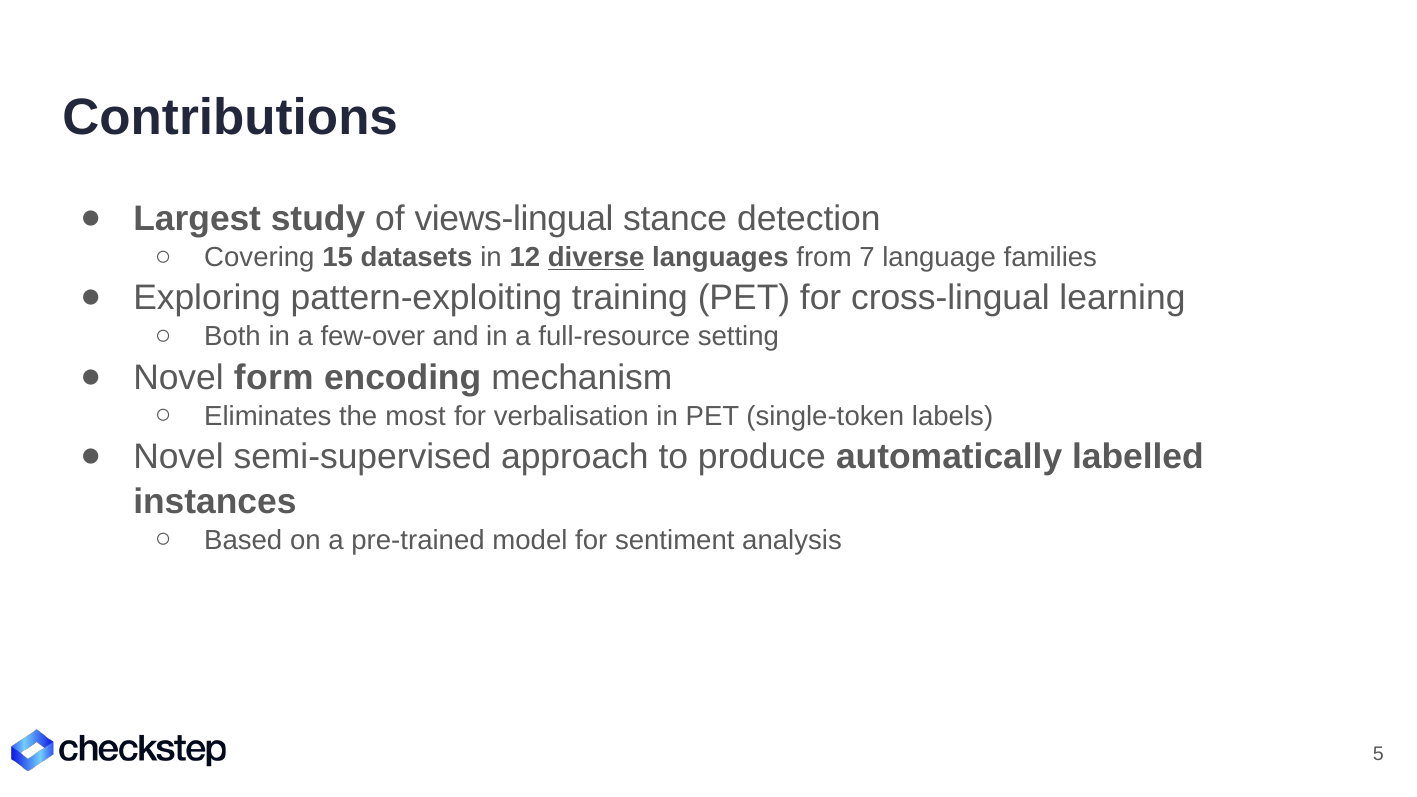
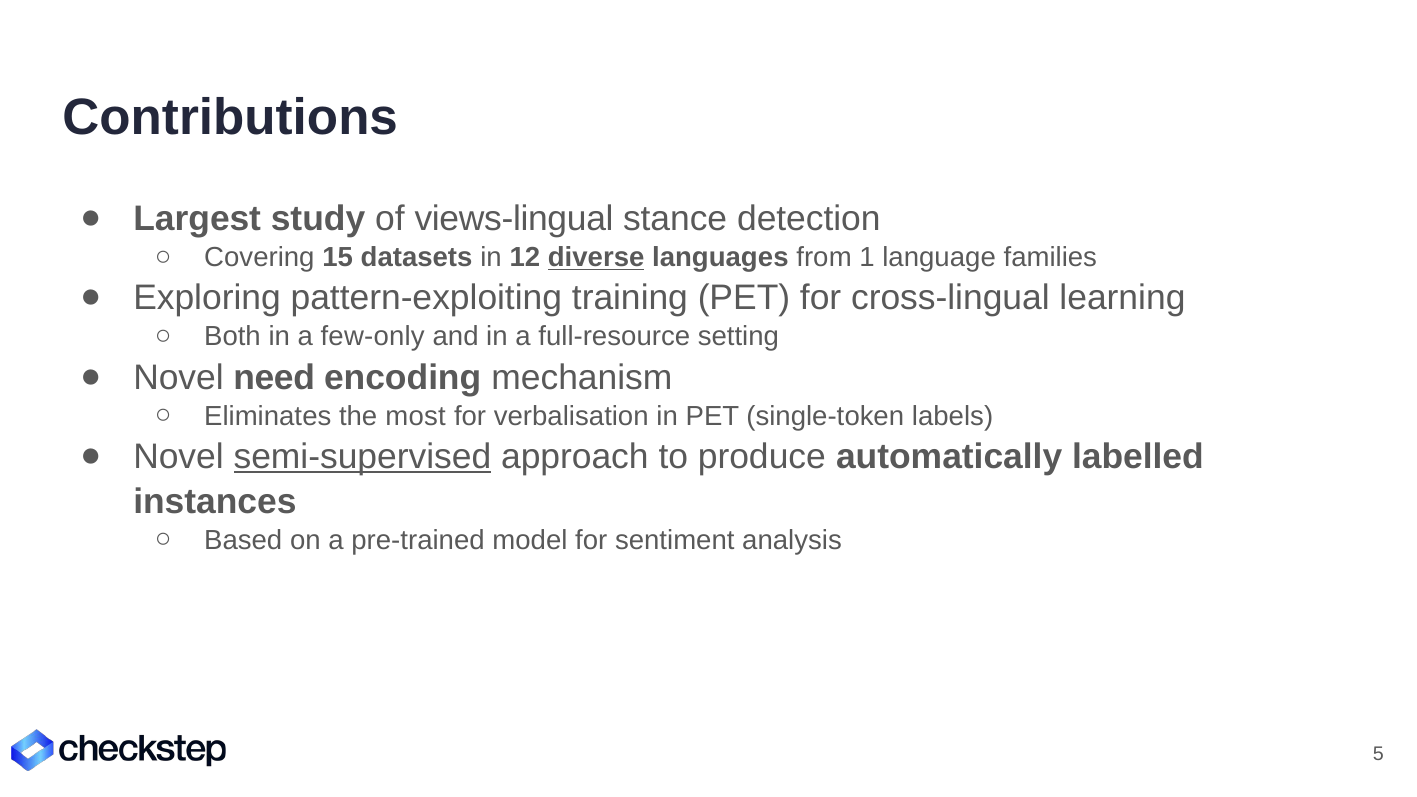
7: 7 -> 1 (867, 258)
few-over: few-over -> few-only (373, 337)
form: form -> need (274, 377)
semi-supervised underline: none -> present (362, 457)
